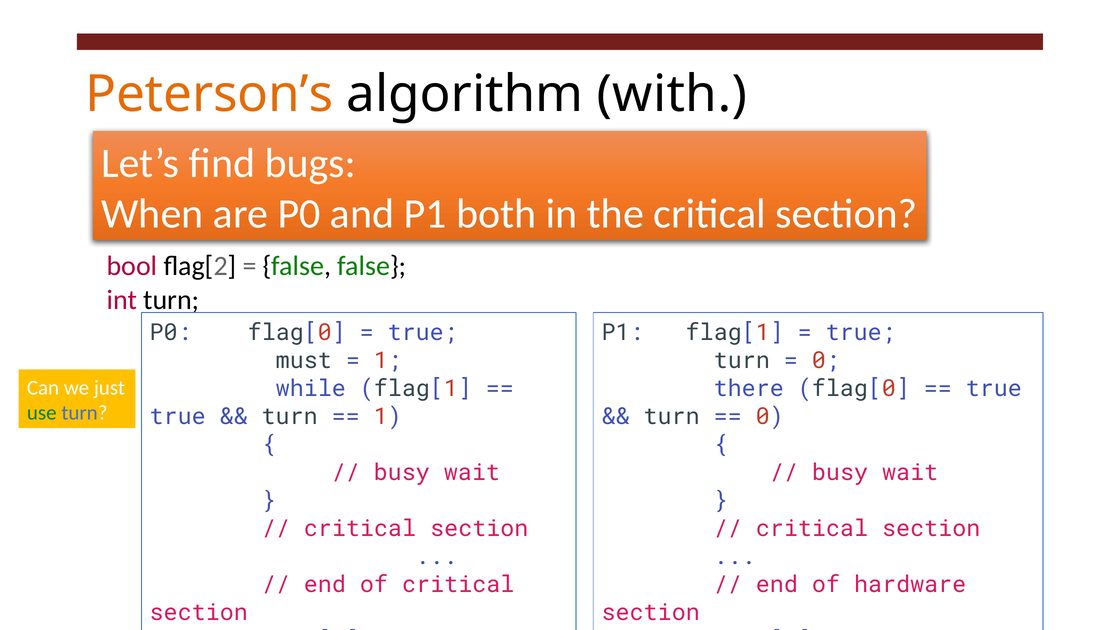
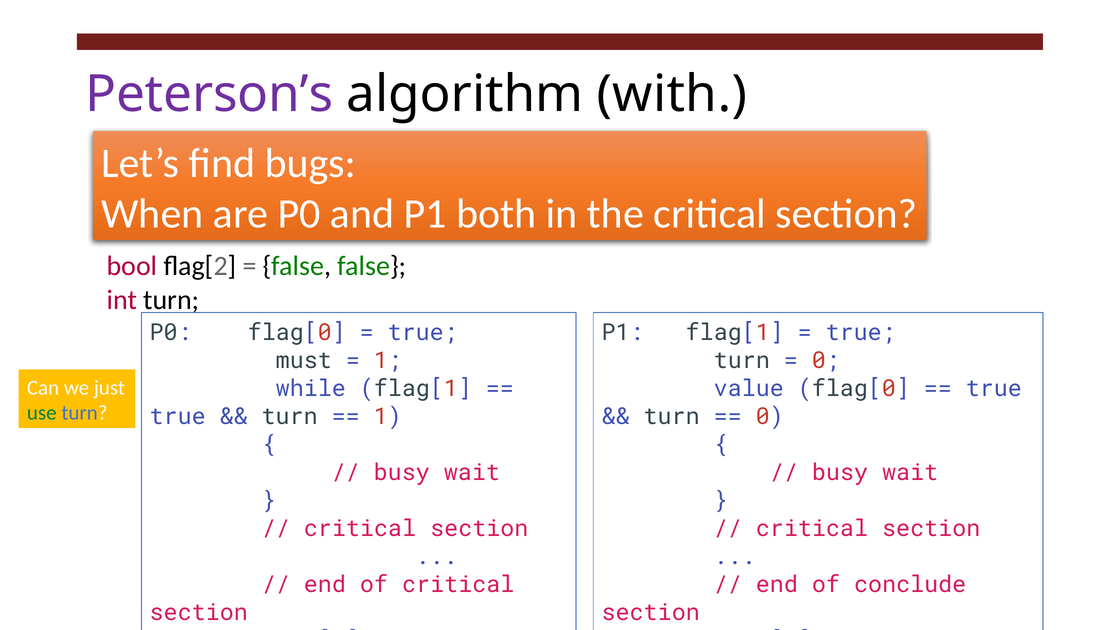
Peterson’s colour: orange -> purple (209, 94)
there: there -> value (749, 388)
hardware: hardware -> conclude (910, 585)
